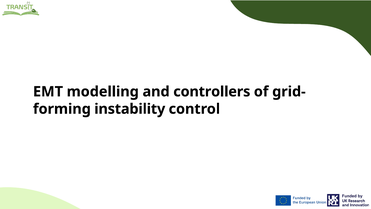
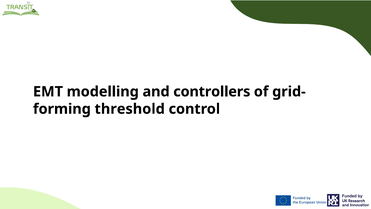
instability: instability -> threshold (130, 109)
